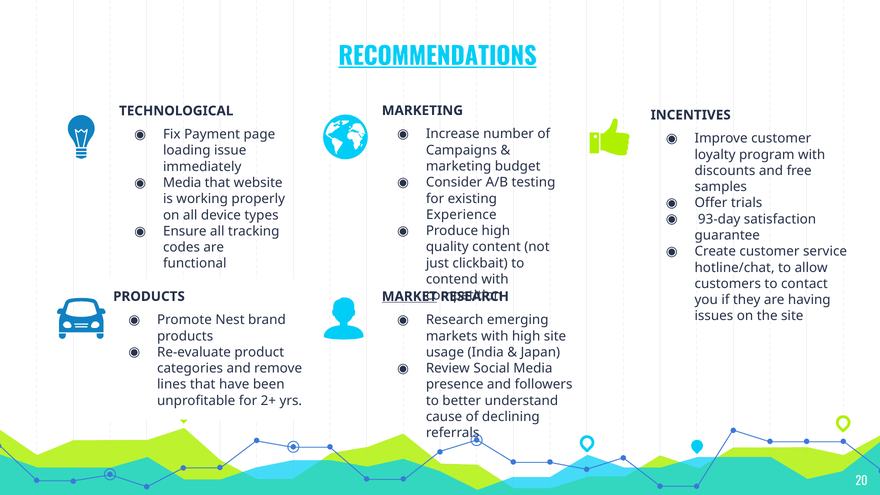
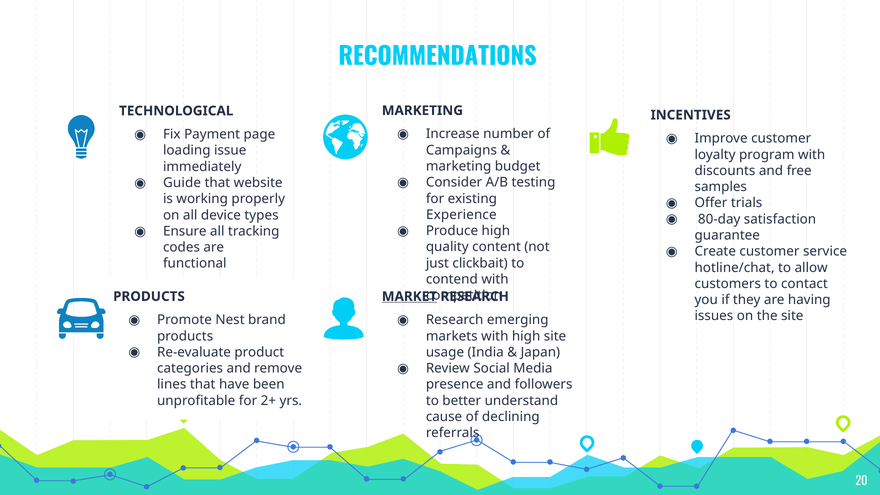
RECOMMENDATIONS underline: present -> none (438, 57)
Media: Media -> Guide (182, 183)
93-day: 93-day -> 80-day (719, 219)
